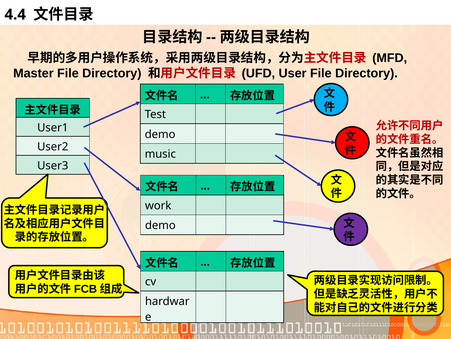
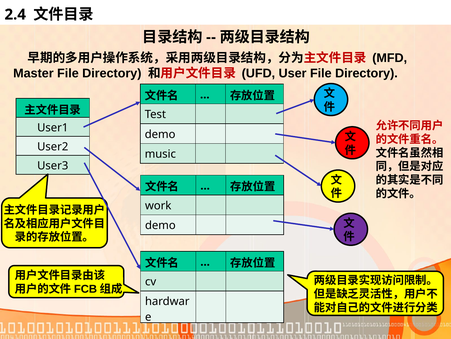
4.4: 4.4 -> 2.4 (15, 14)
